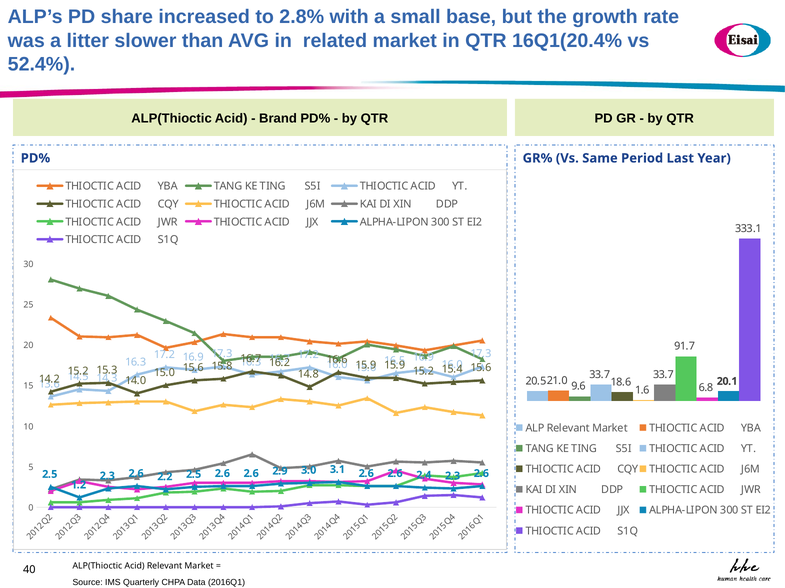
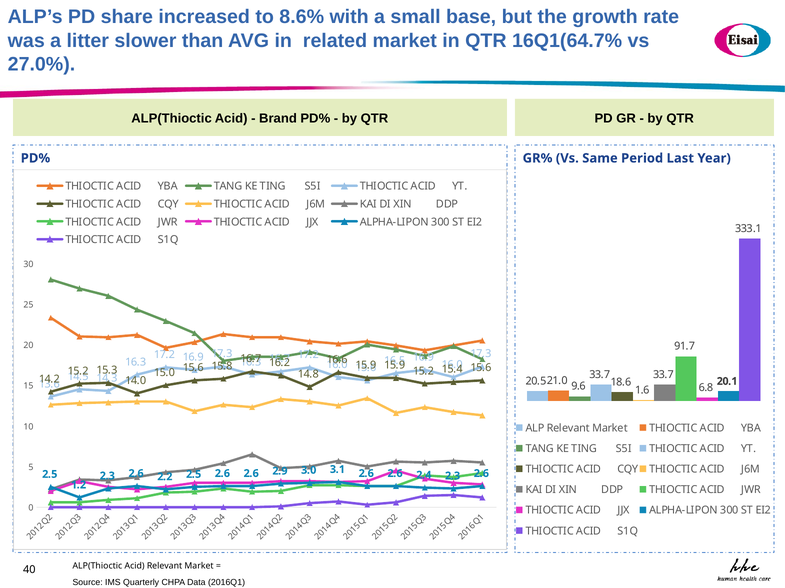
2.8%: 2.8% -> 8.6% (302, 17)
16Q1(20.4%: 16Q1(20.4% -> 16Q1(64.7% (567, 41)
52.4%: 52.4% -> 27.0% (41, 64)
